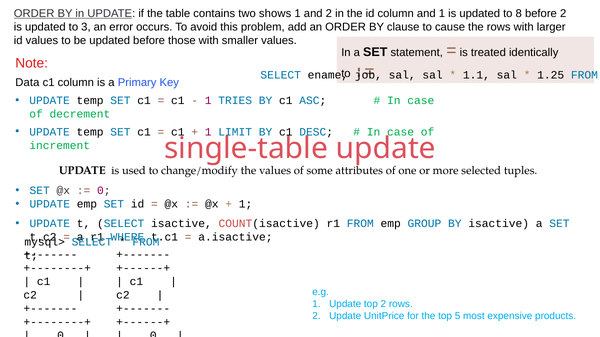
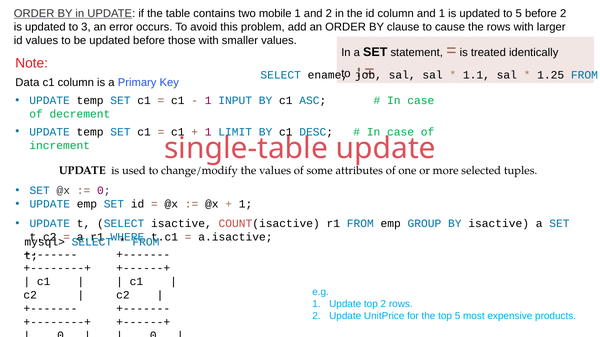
shows: shows -> mobile (275, 13)
to 8: 8 -> 5 (519, 13)
TRIES: TRIES -> INPUT (235, 101)
